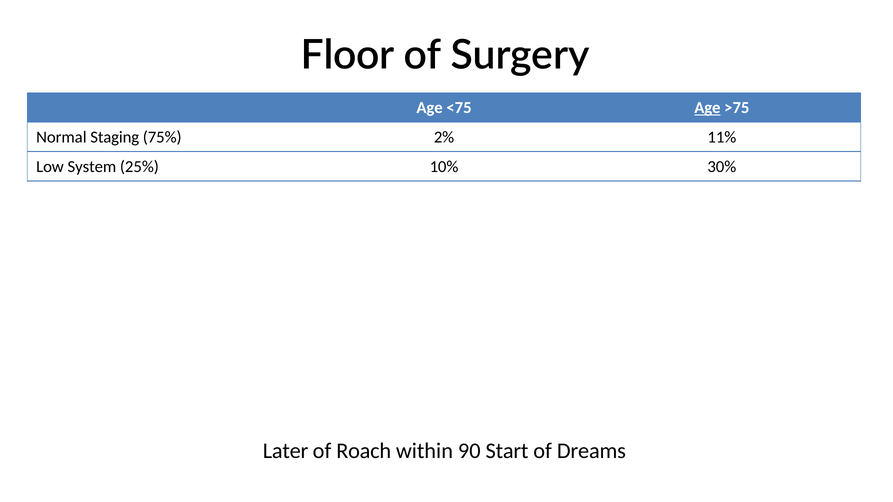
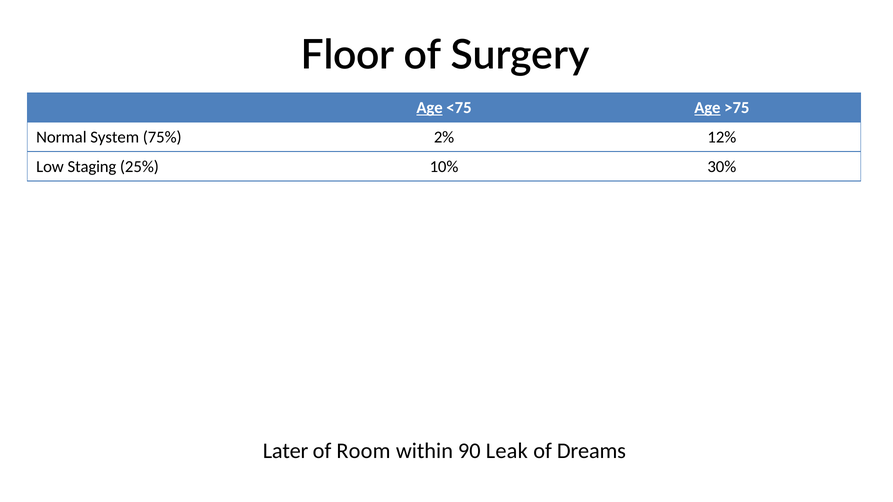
Age underline: none -> present (430, 108)
Staging: Staging -> System (115, 137)
11%: 11% -> 12% (722, 137)
System: System -> Staging (92, 167)
Roach: Roach -> Room (363, 451)
Start: Start -> Leak (507, 451)
